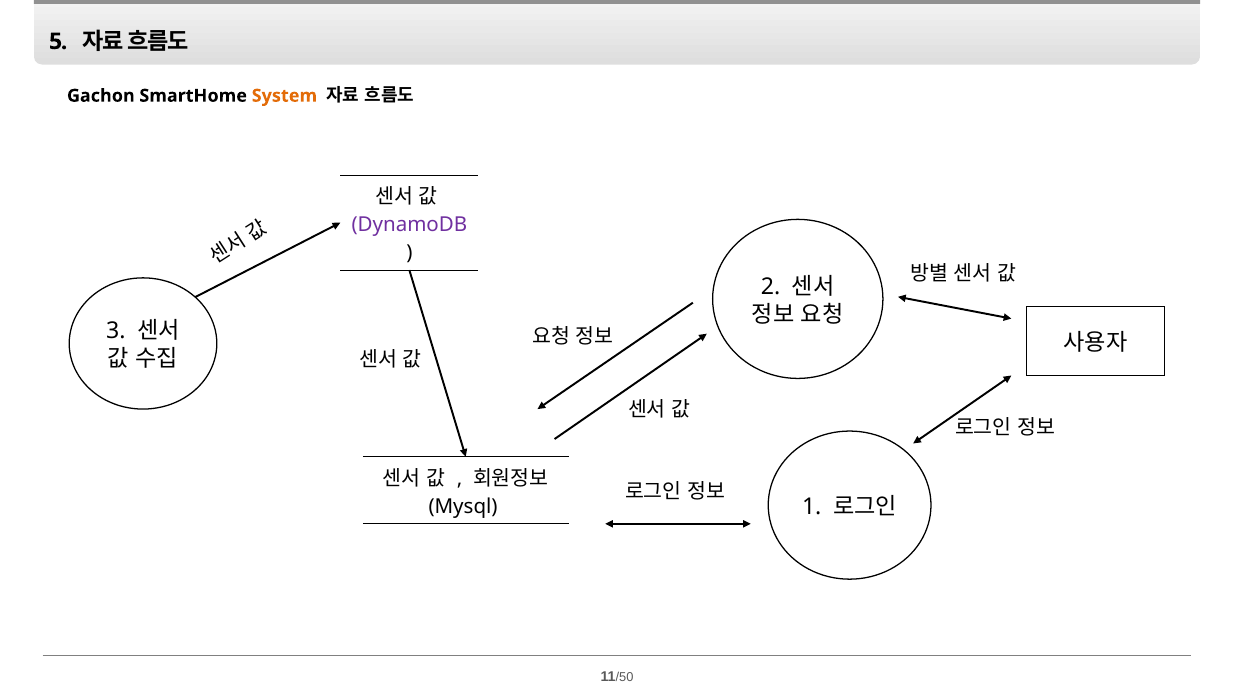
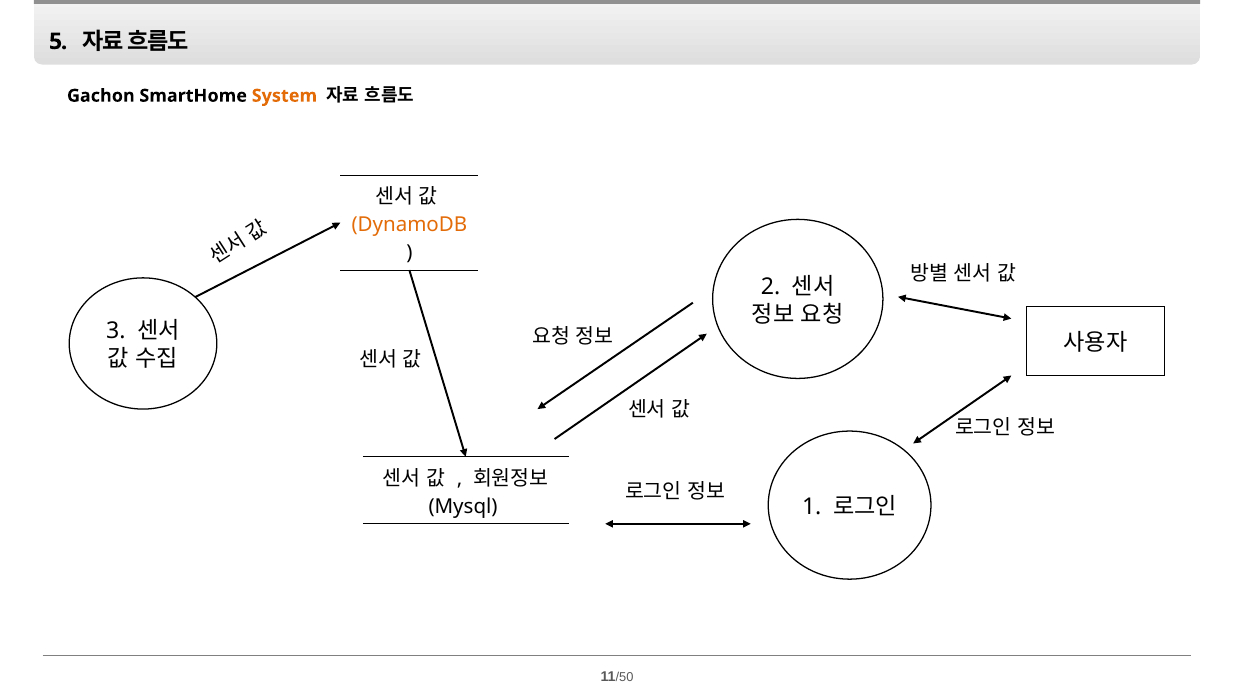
DynamoDB colour: purple -> orange (409, 225)
